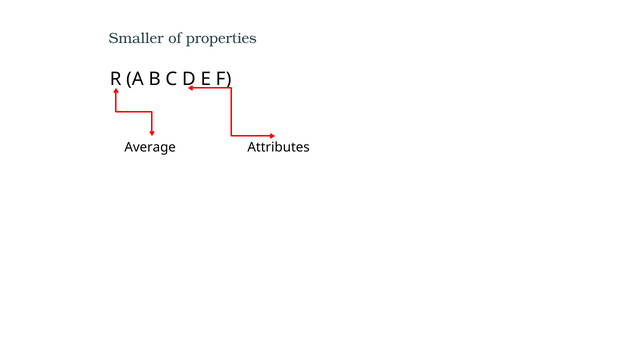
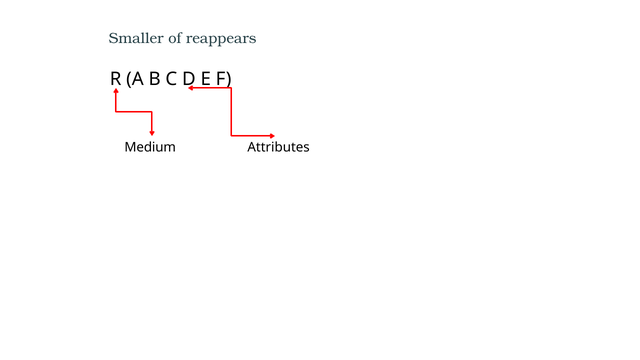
properties: properties -> reappears (221, 39)
Average: Average -> Medium (150, 147)
